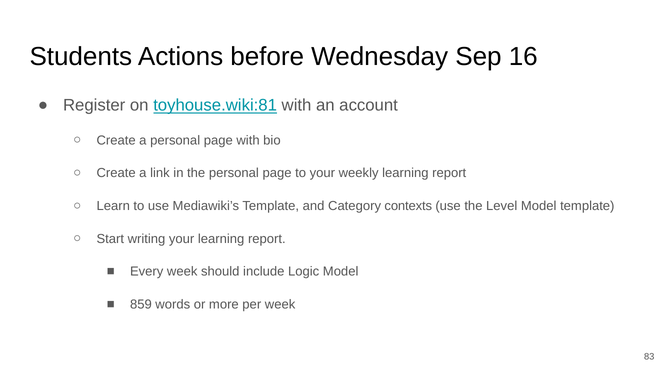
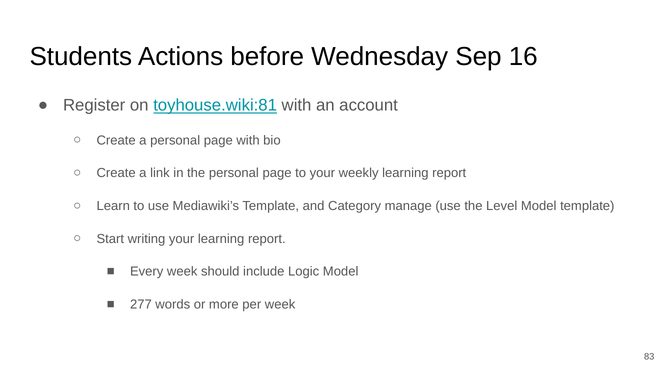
contexts: contexts -> manage (408, 206)
859: 859 -> 277 (141, 304)
